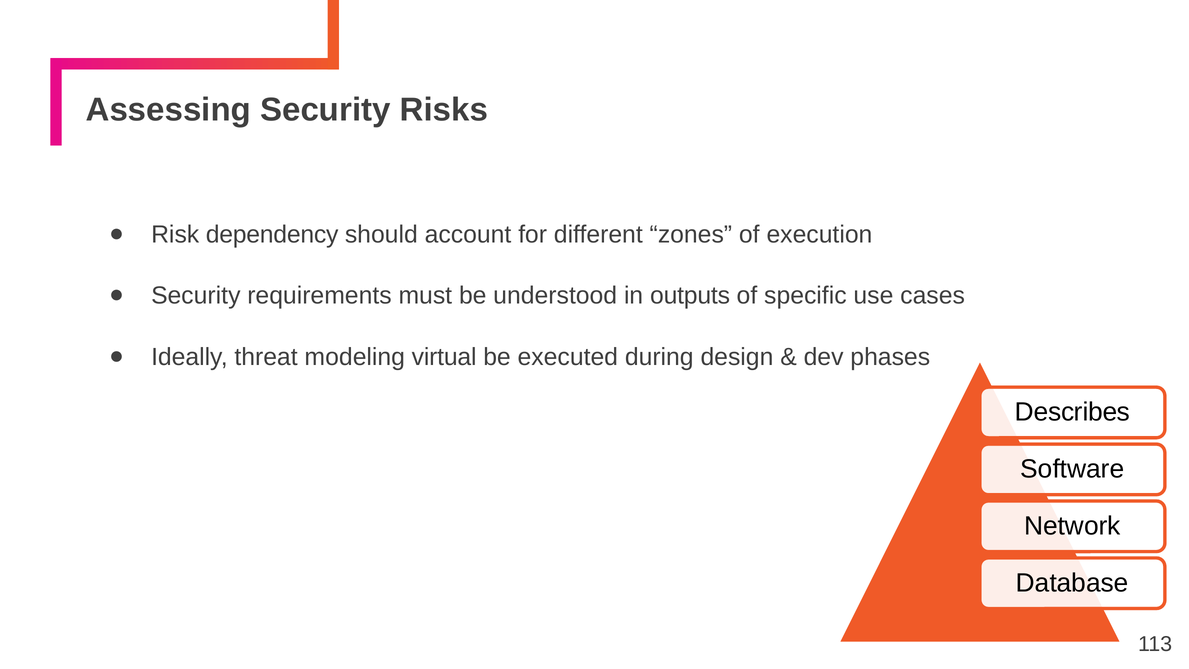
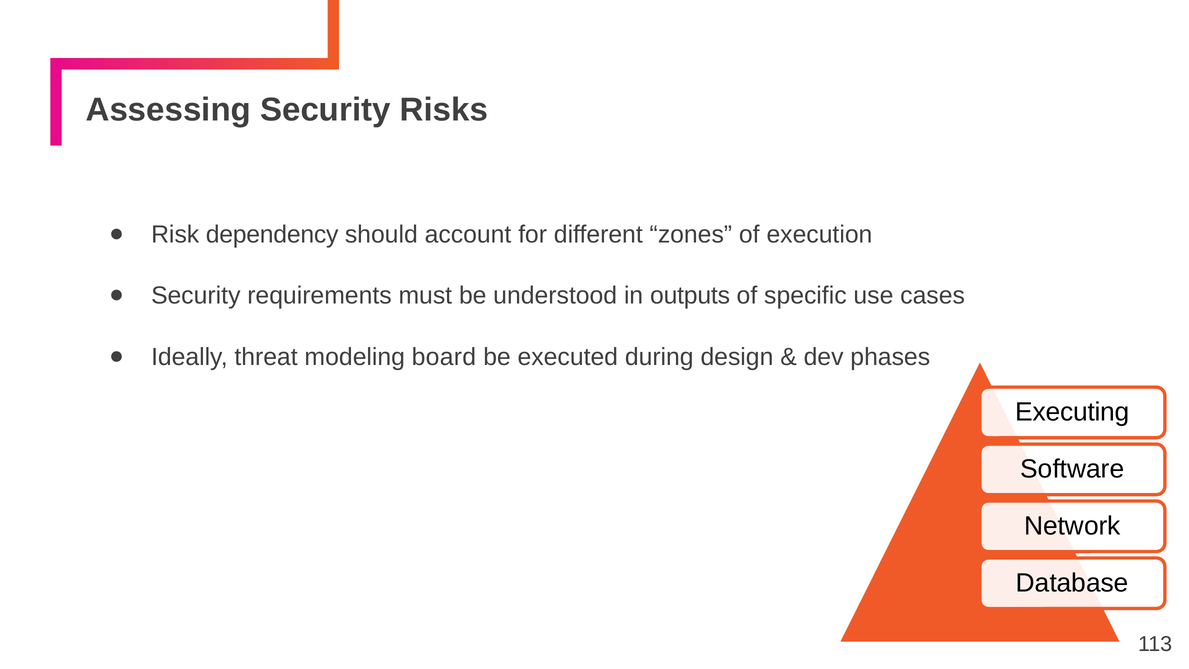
virtual: virtual -> board (444, 357)
Describes: Describes -> Executing (1072, 412)
